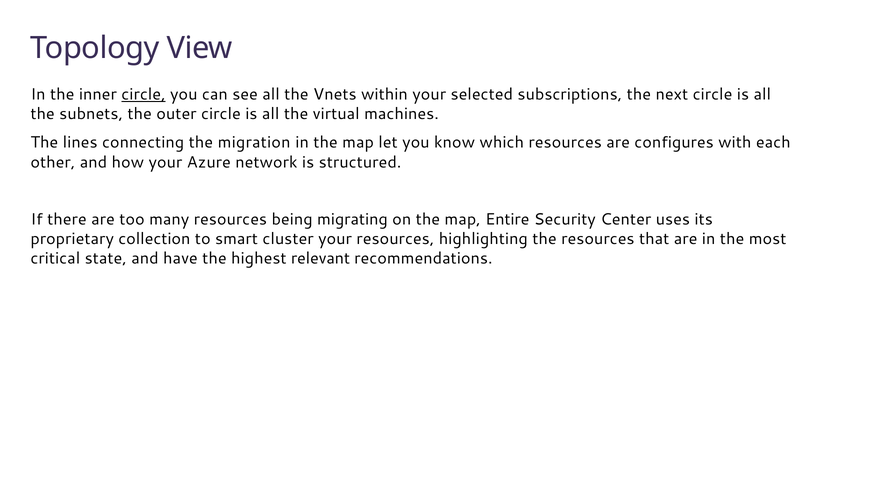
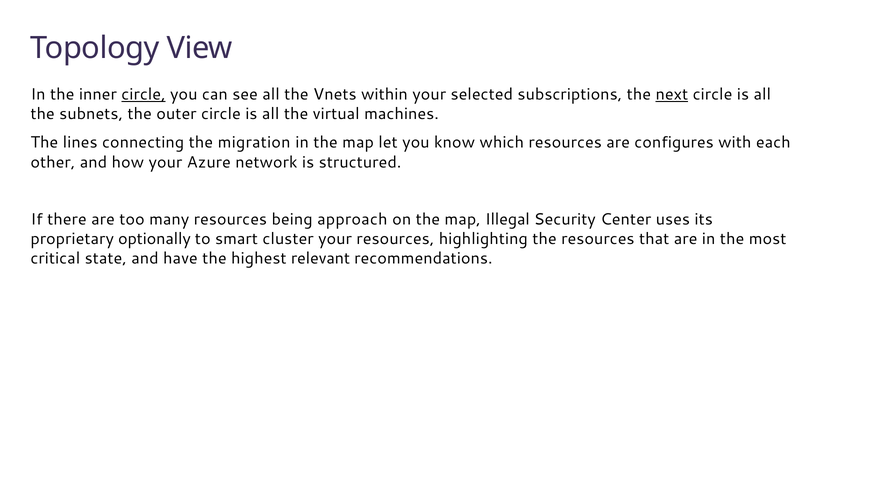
next underline: none -> present (672, 94)
migrating: migrating -> approach (352, 220)
Entire: Entire -> Illegal (507, 220)
collection: collection -> optionally (154, 239)
